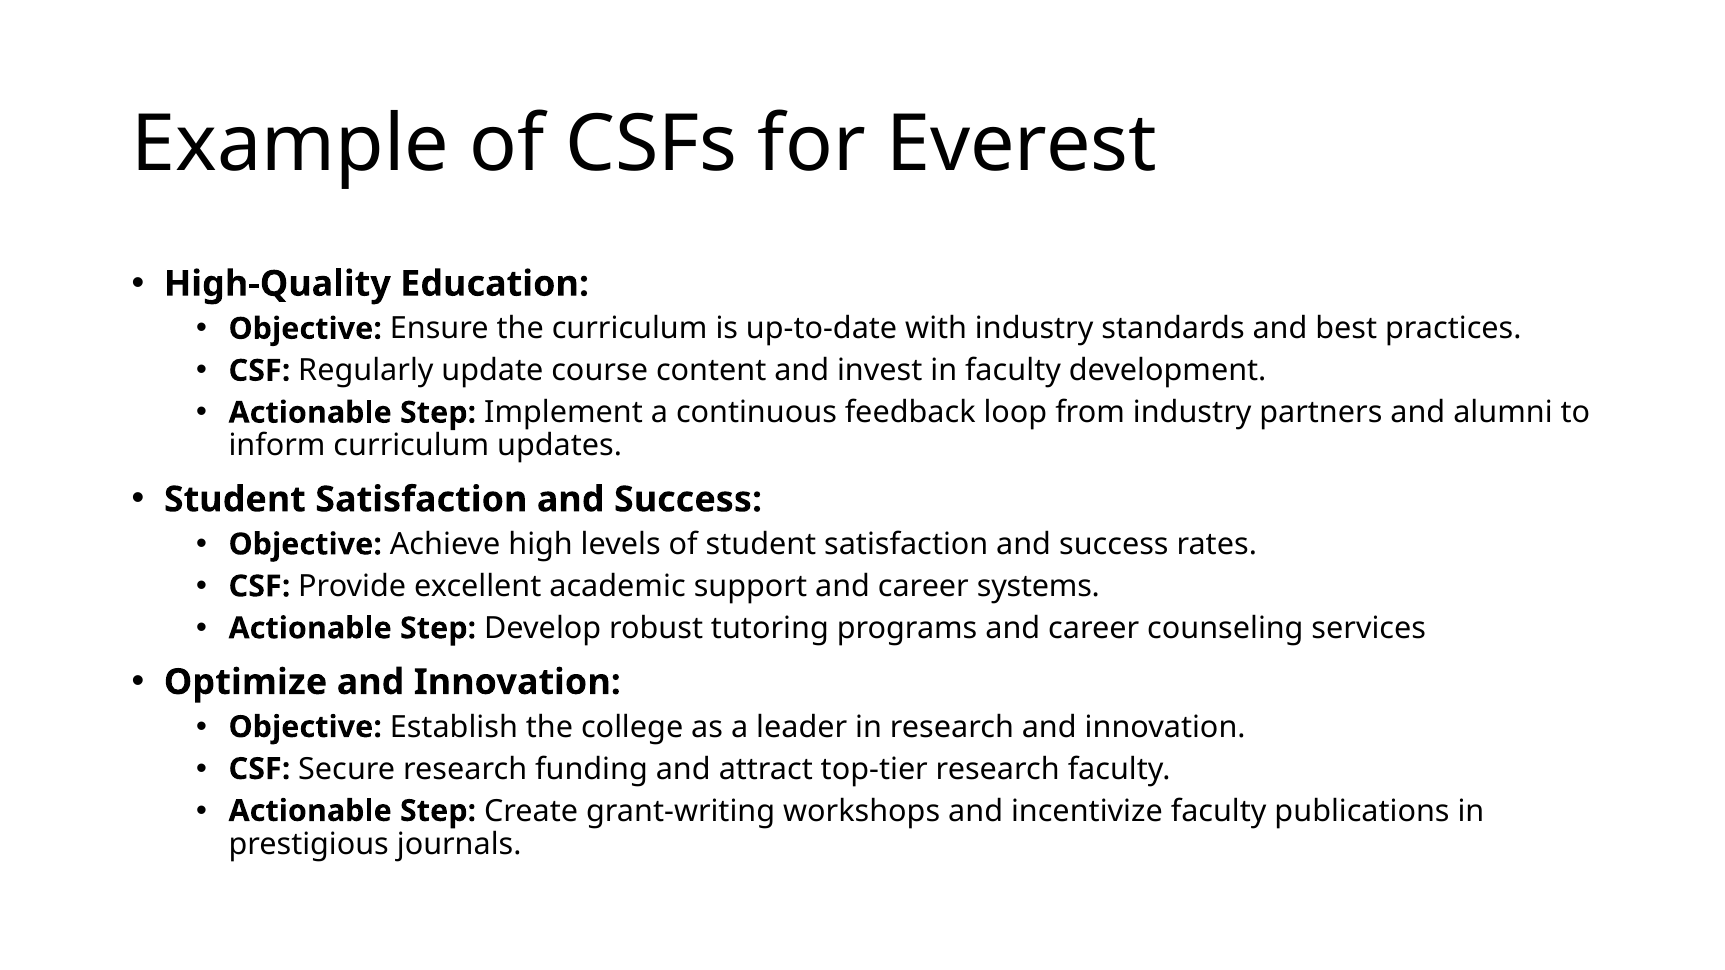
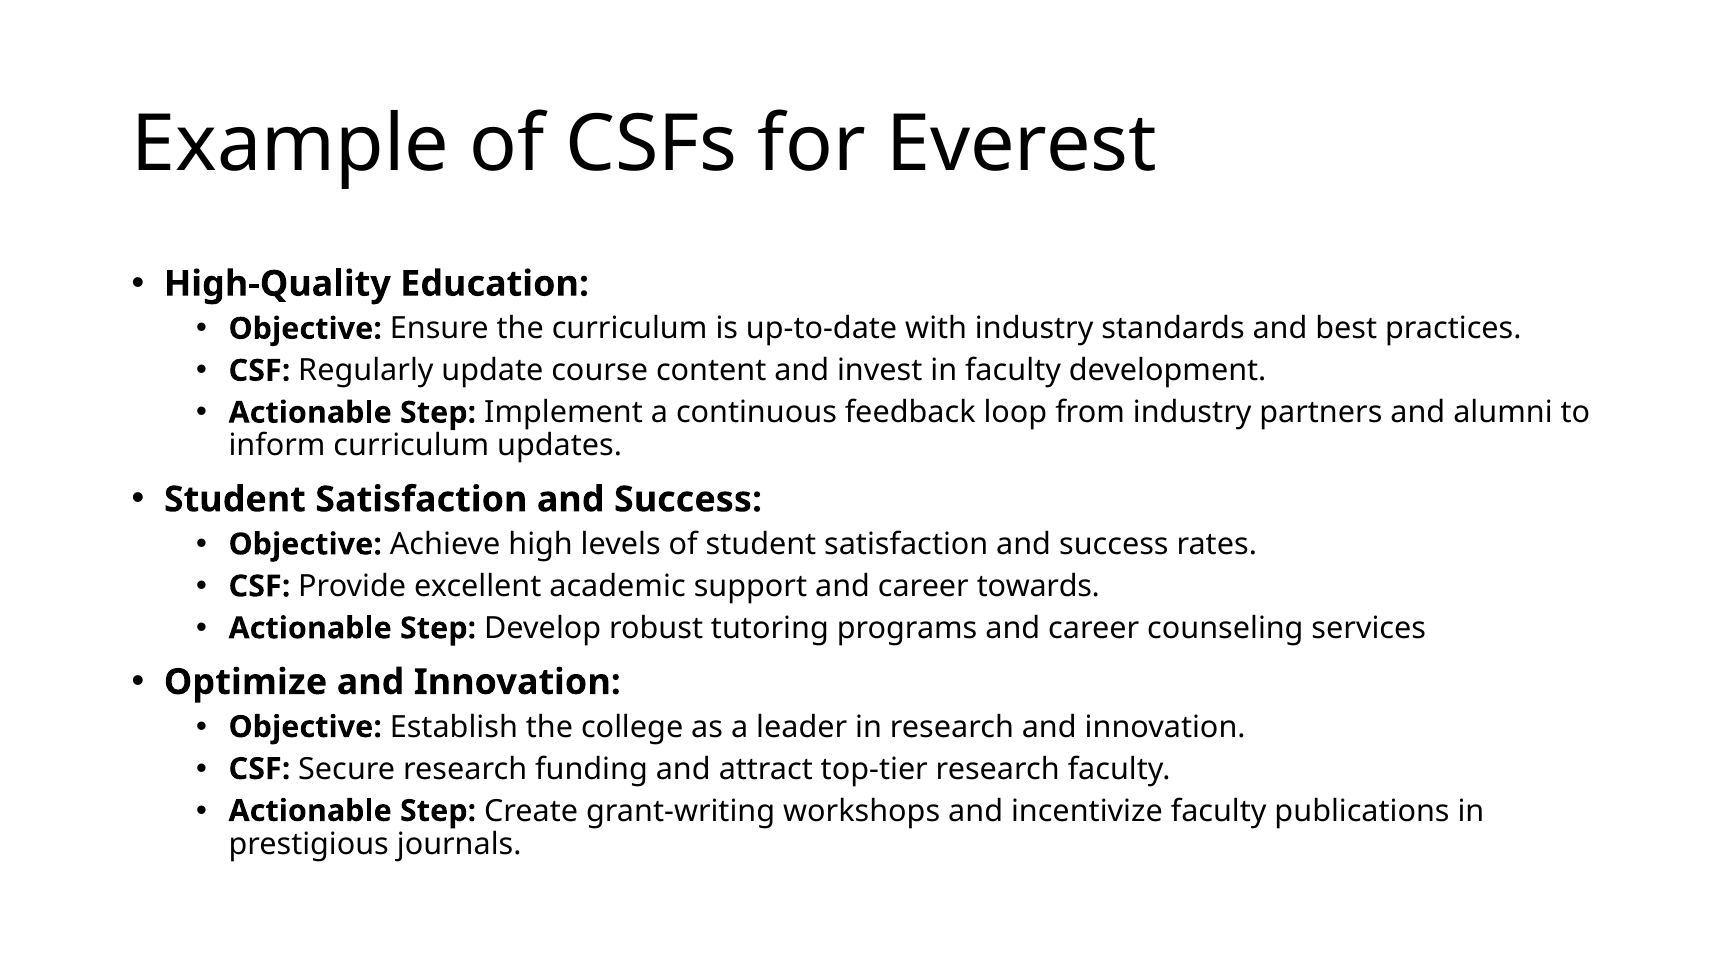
systems: systems -> towards (1038, 587)
